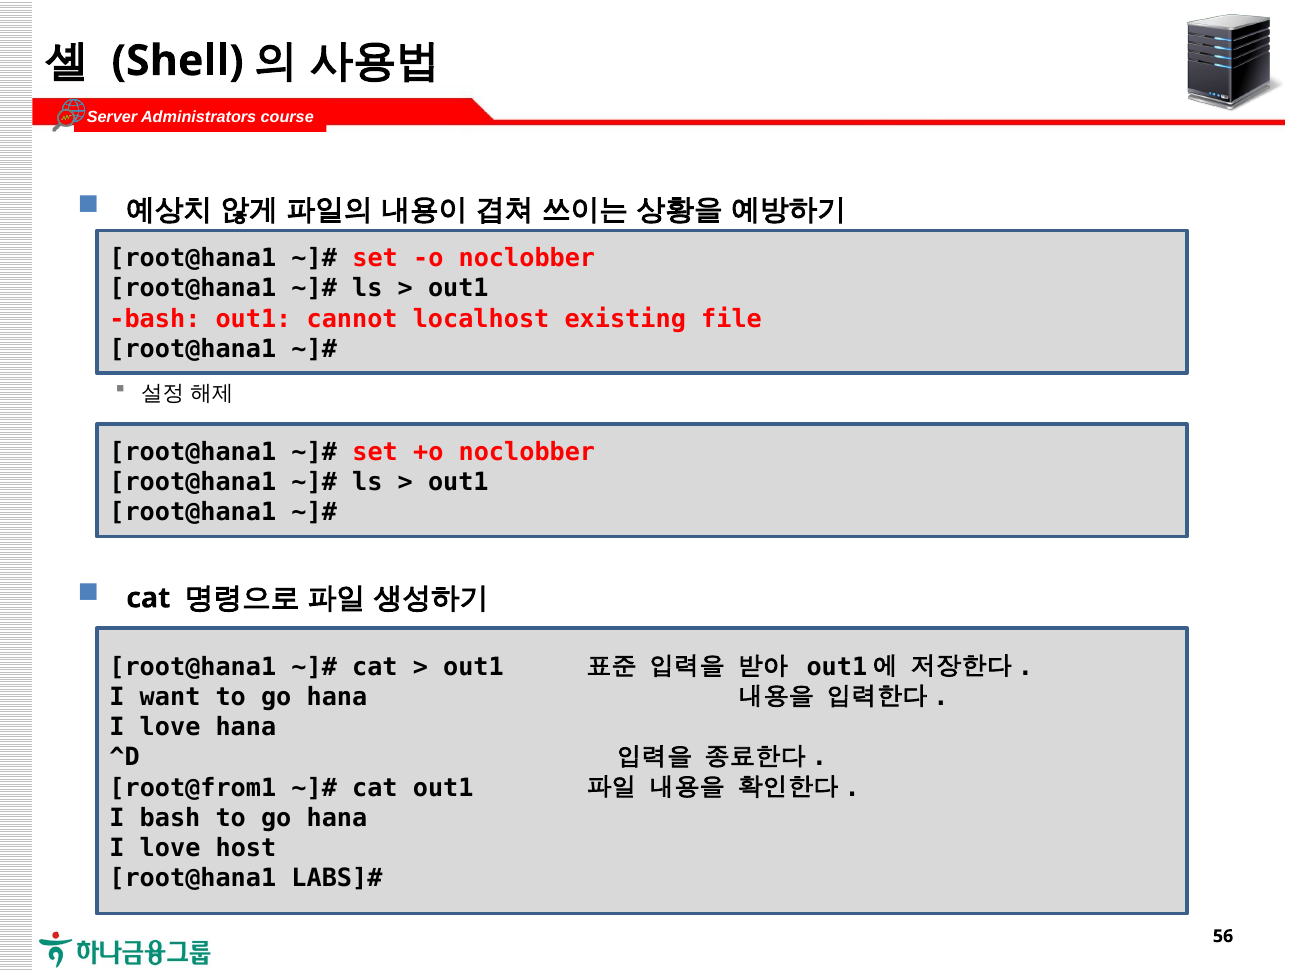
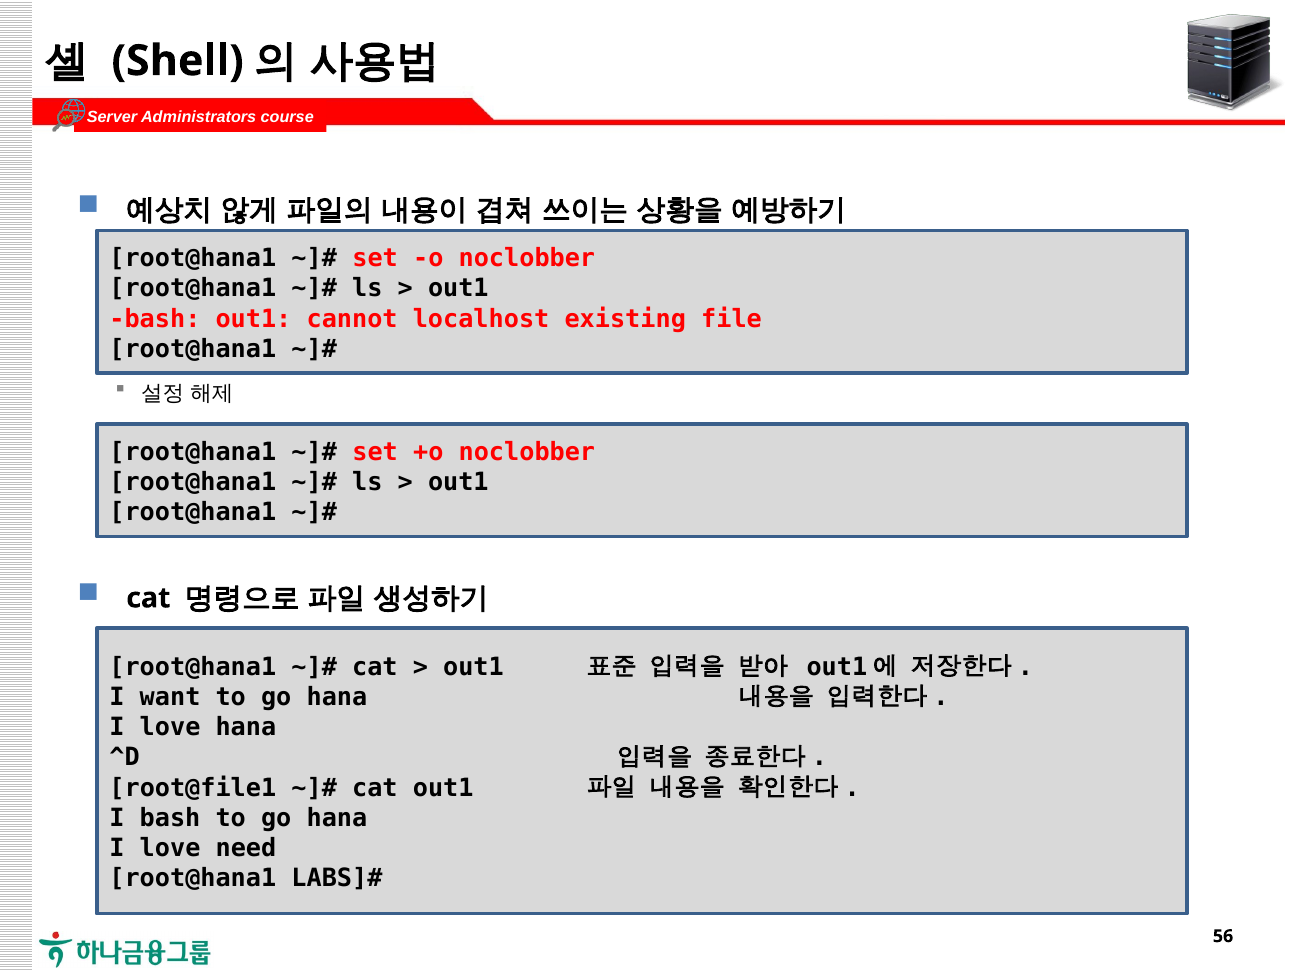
root@from1: root@from1 -> root@file1 (193, 787)
host: host -> need (246, 848)
